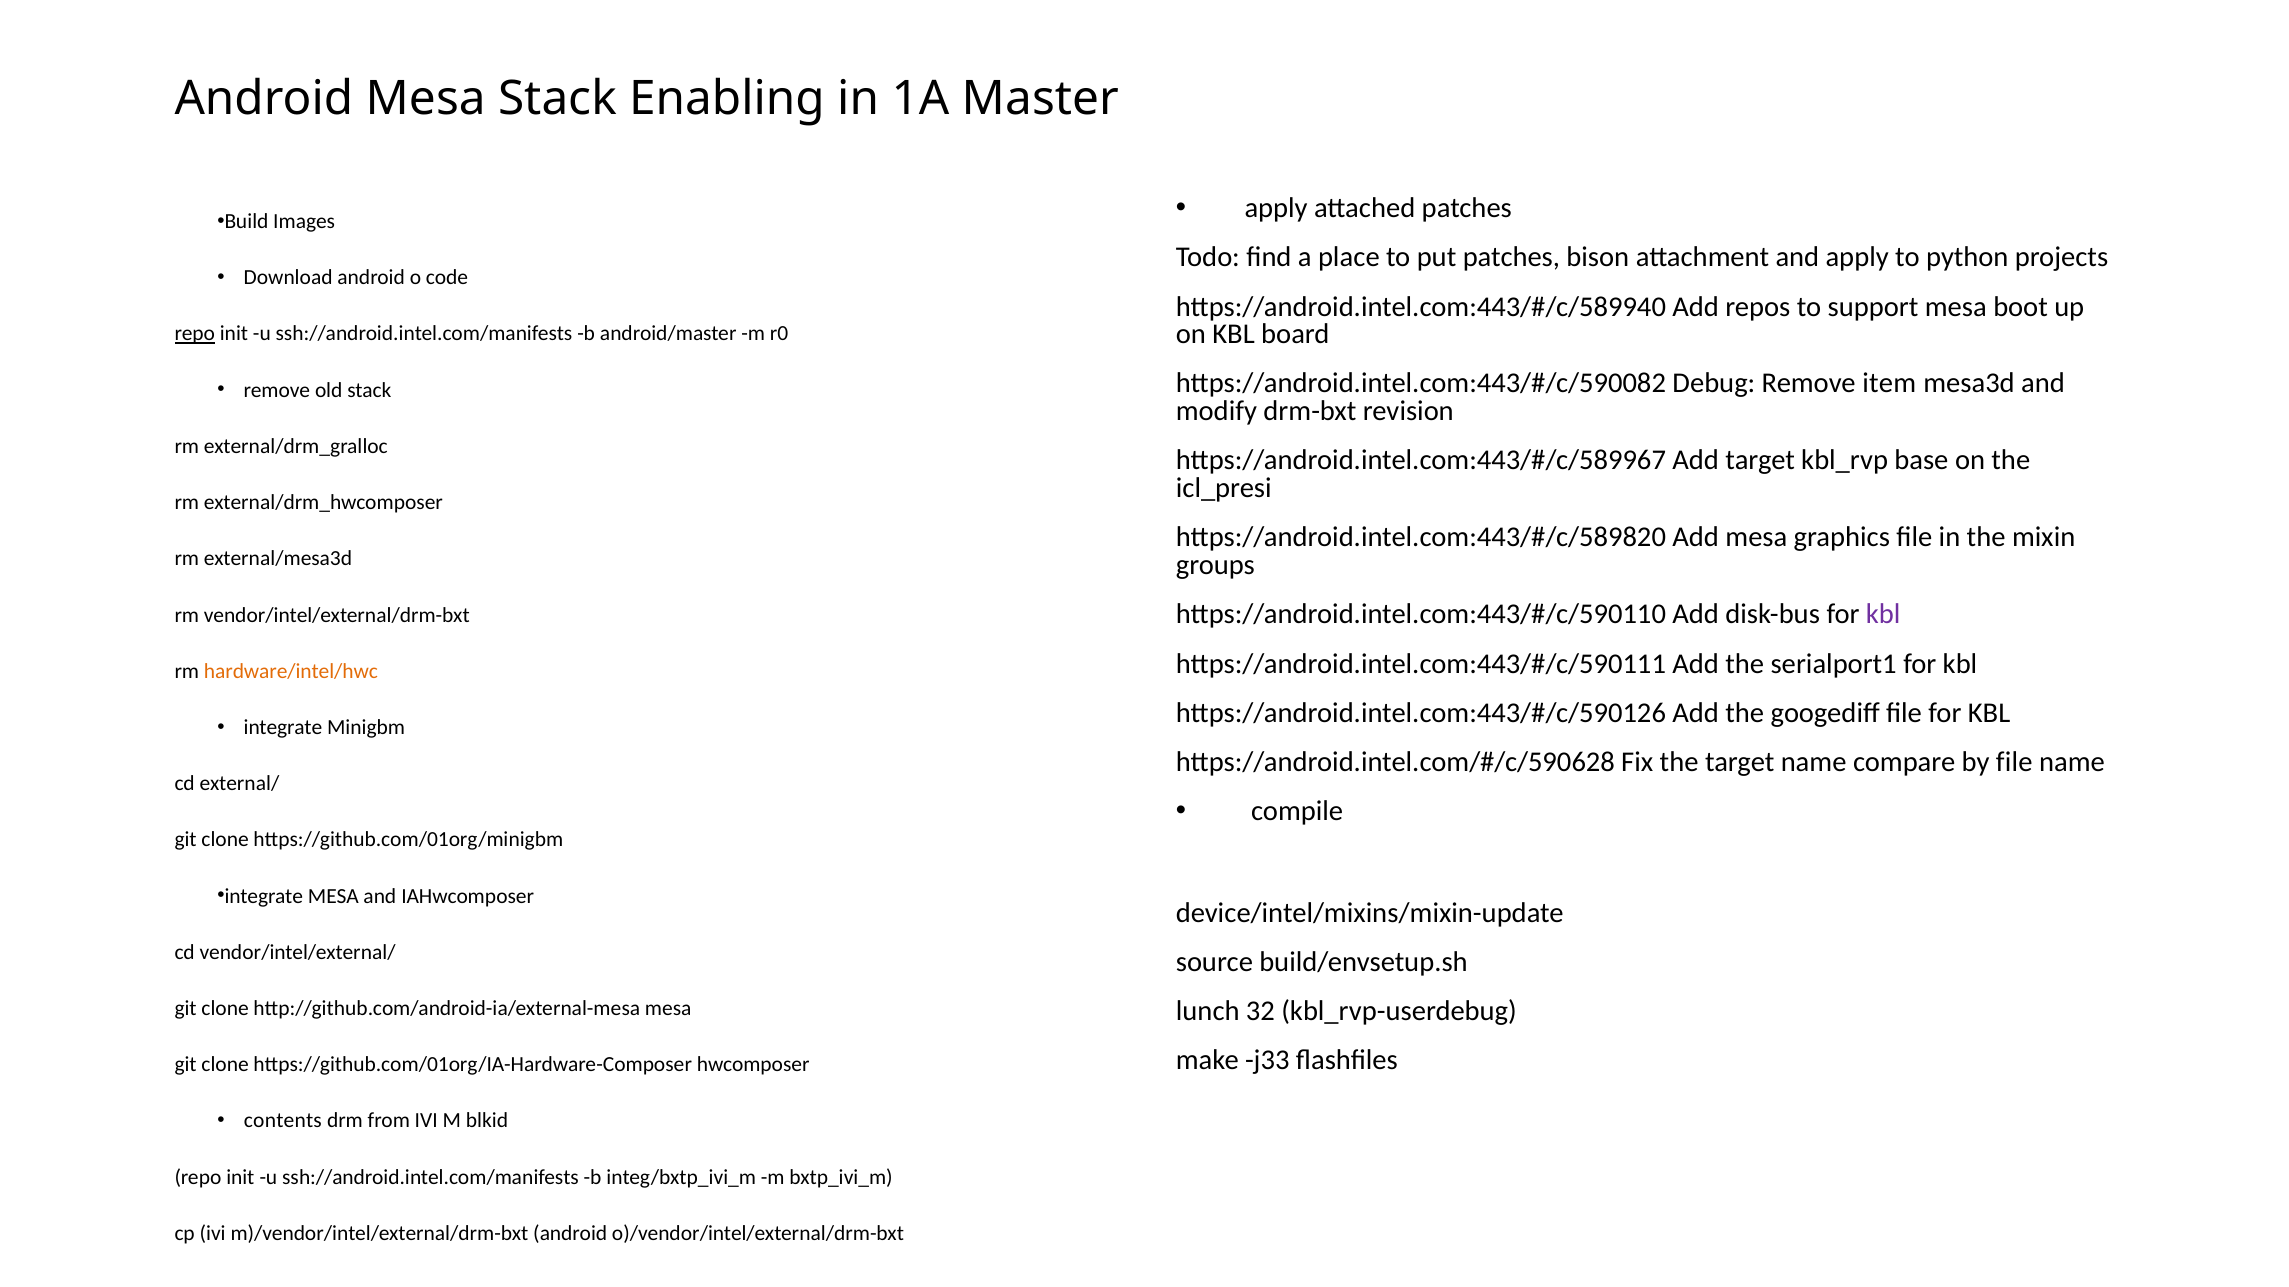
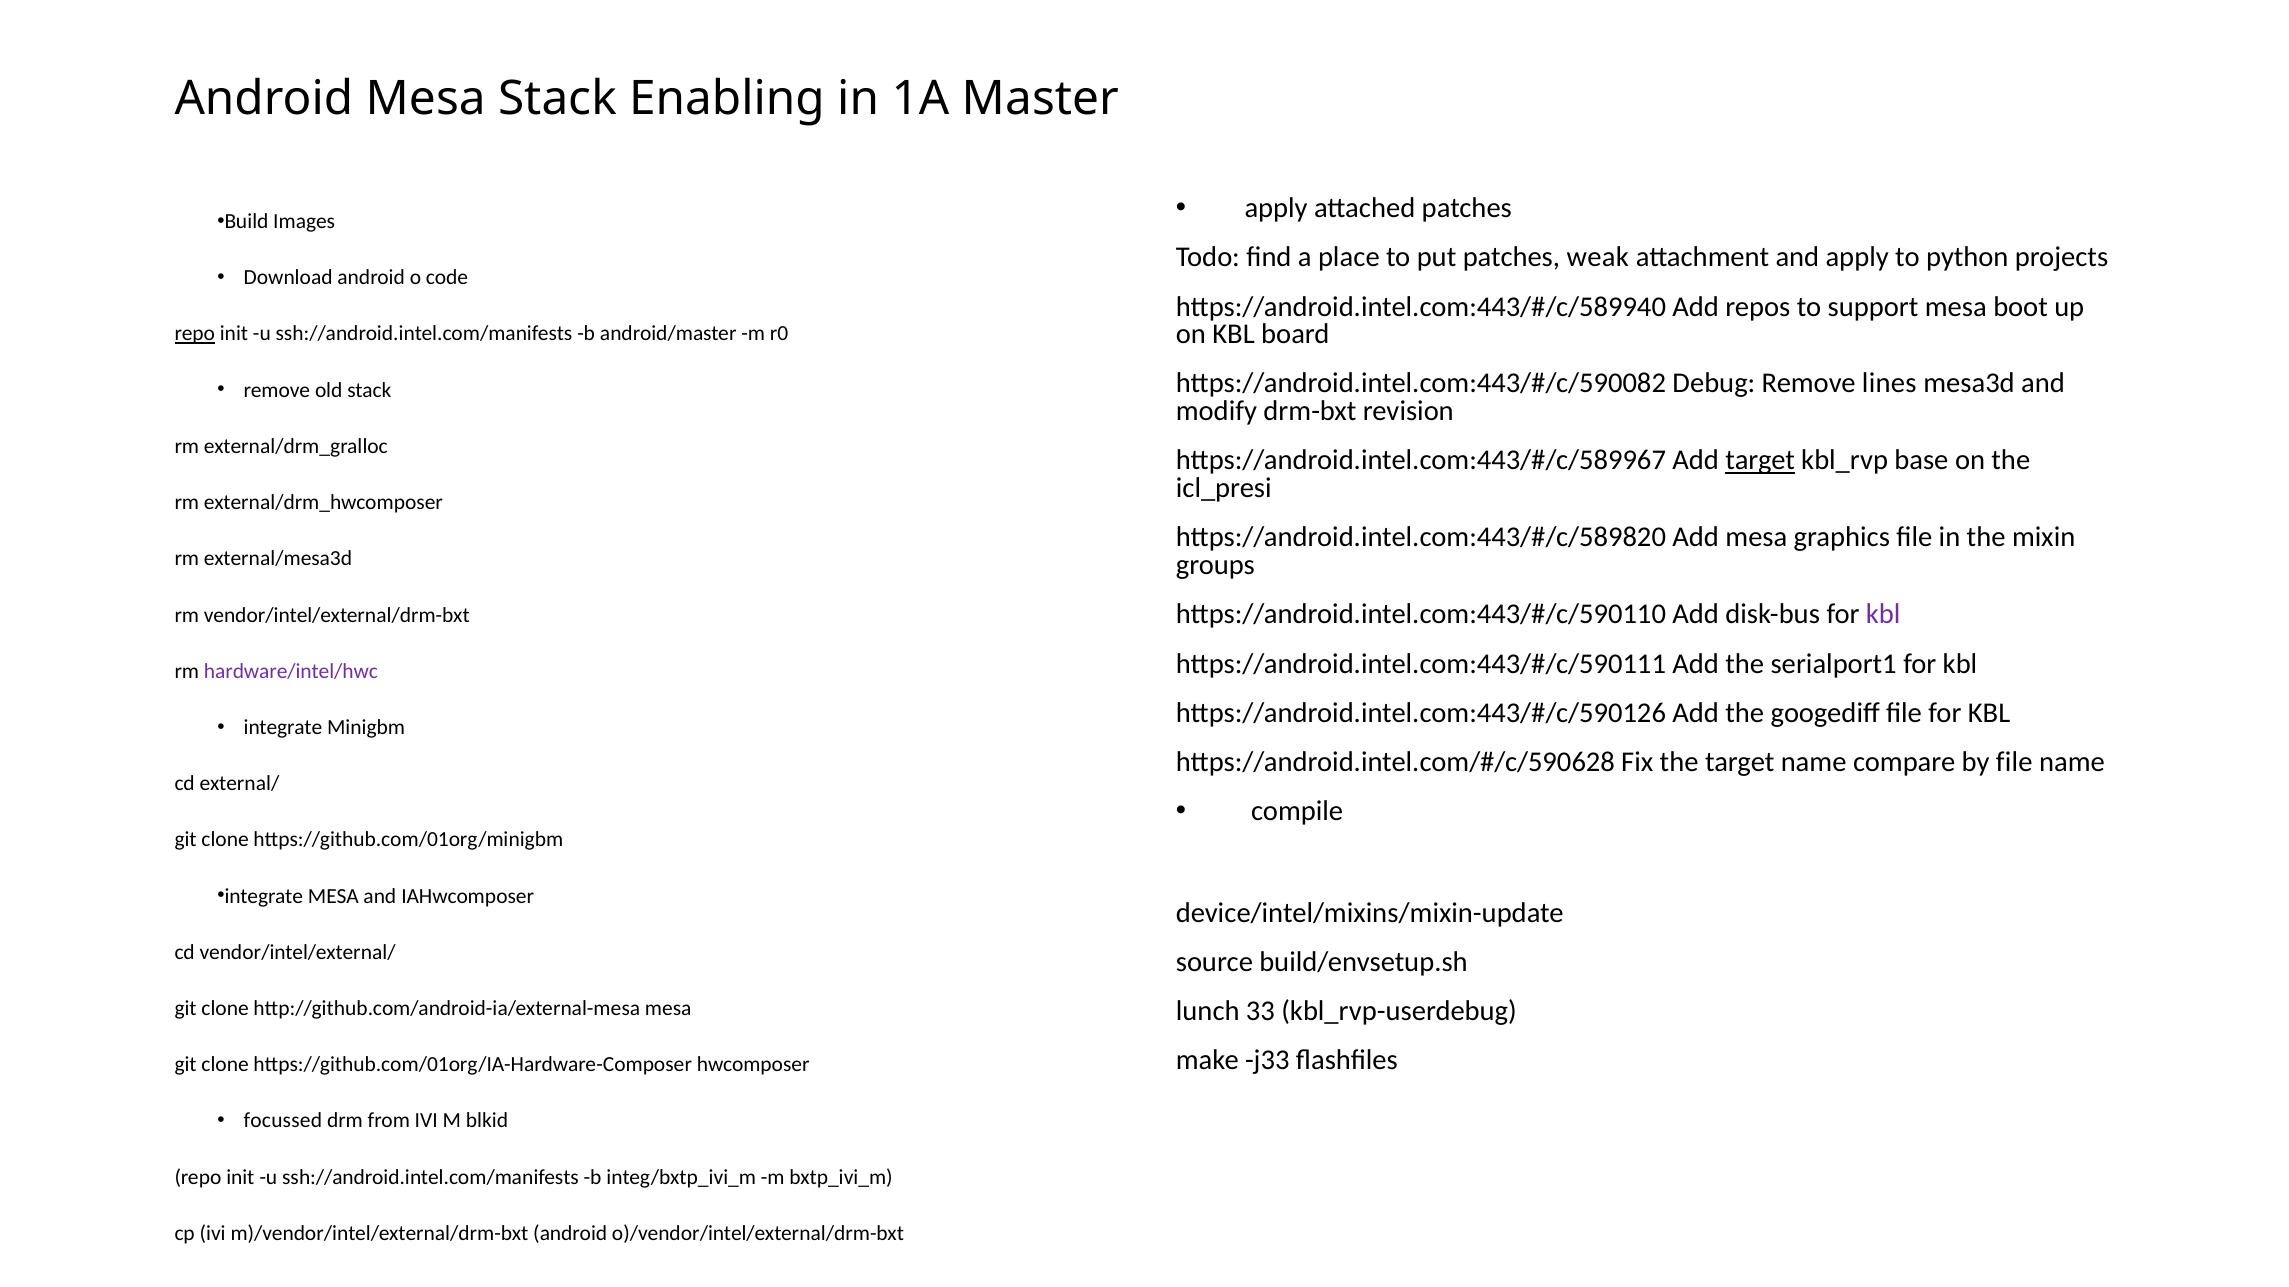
bison: bison -> weak (1598, 258)
item: item -> lines (1889, 384)
target underline: none -> present (1760, 461)
hardware/intel/hwc colour: orange -> purple (291, 671)
32: 32 -> 33 (1260, 1011)
contents: contents -> focussed (283, 1121)
